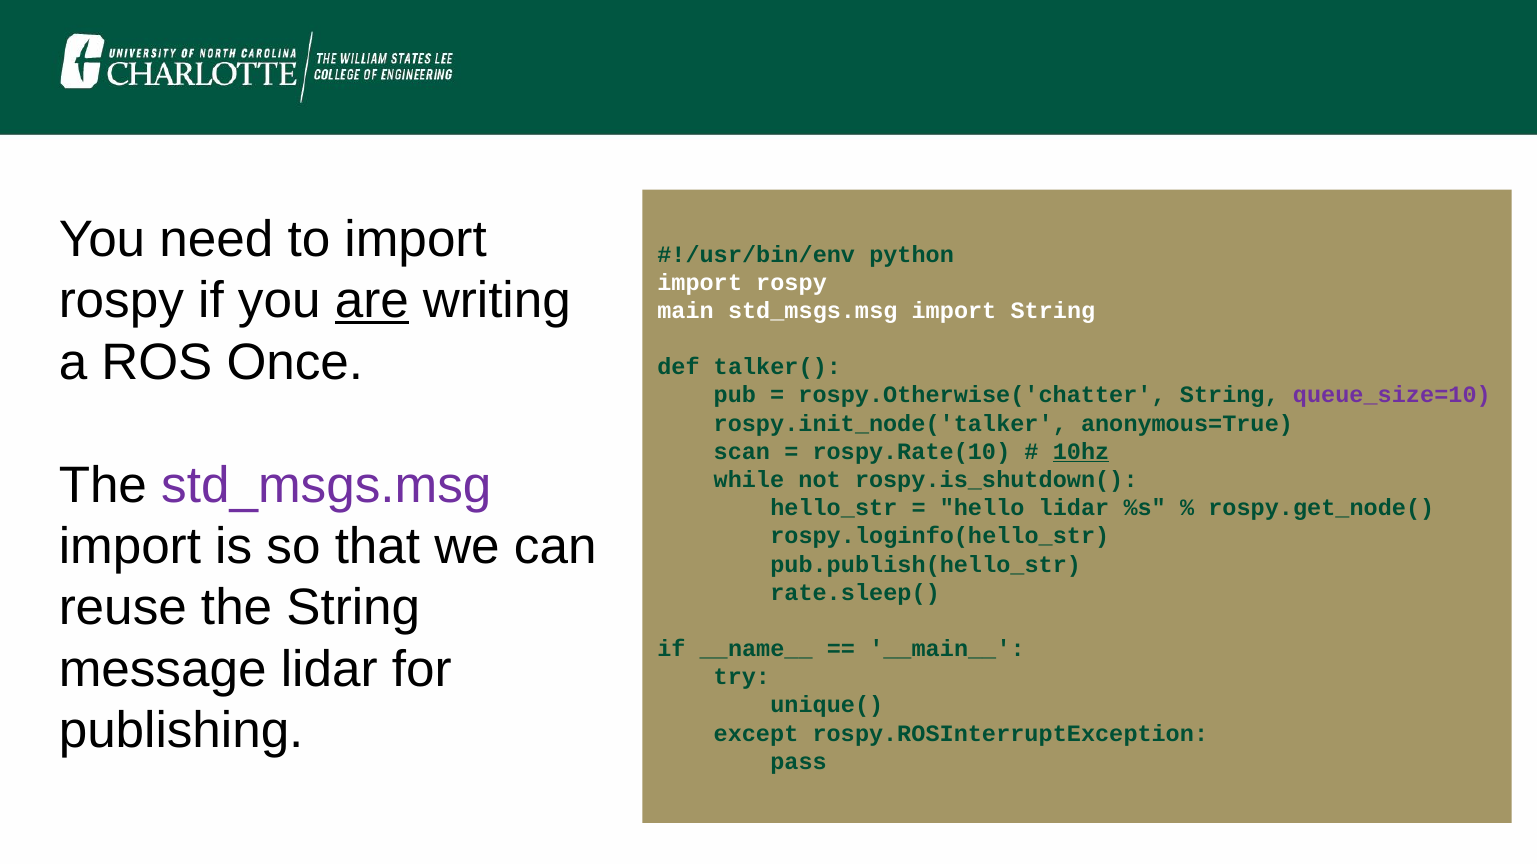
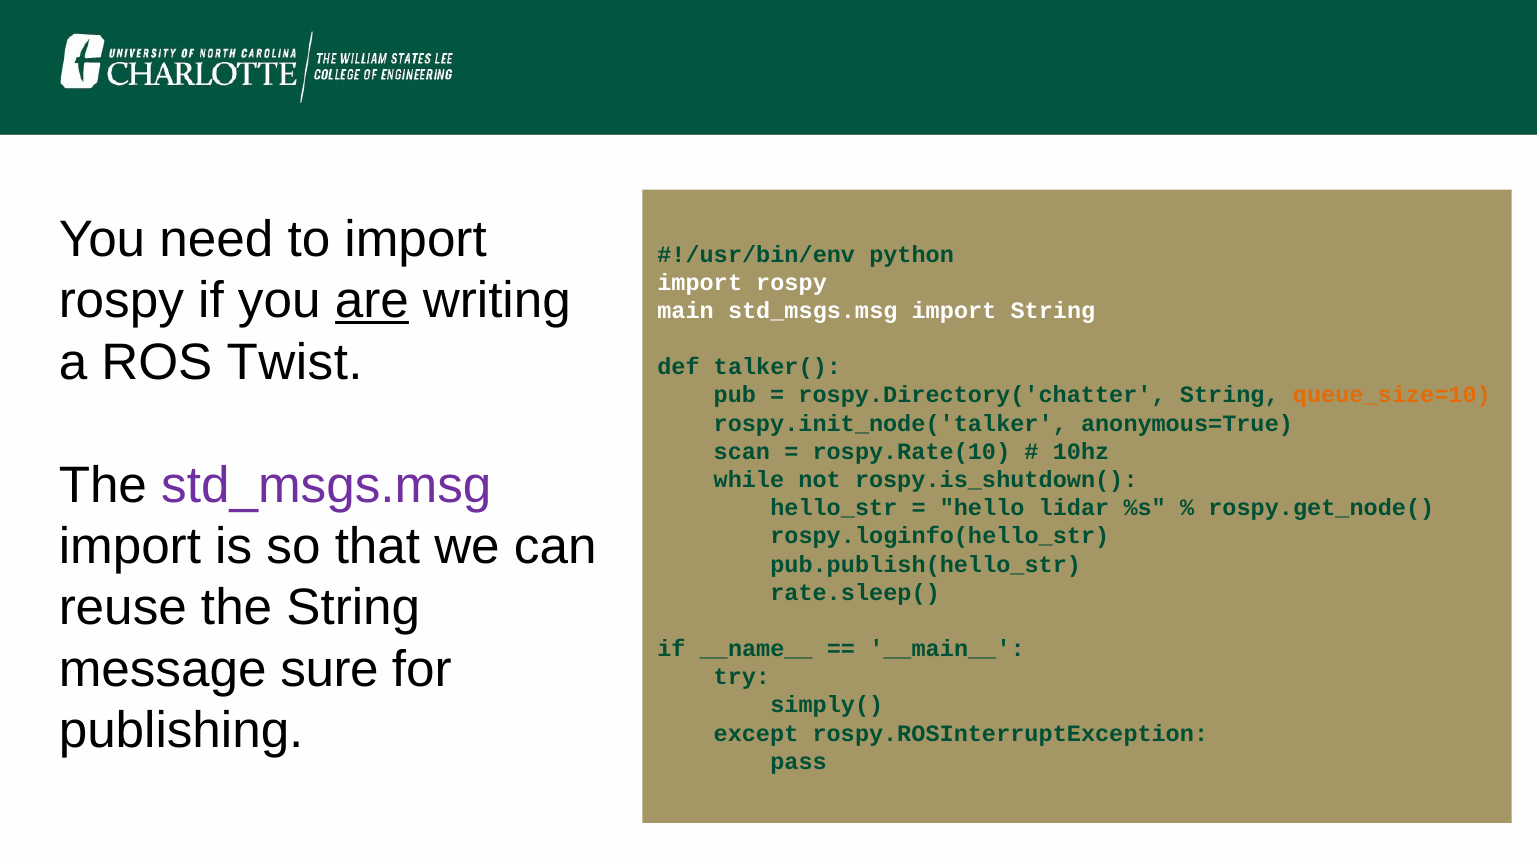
Once: Once -> Twist (295, 362)
rospy.Otherwise('chatter: rospy.Otherwise('chatter -> rospy.Directory('chatter (982, 396)
queue_size=10 colour: purple -> orange (1392, 396)
10hz underline: present -> none (1081, 452)
message lidar: lidar -> sure (329, 670)
unique(: unique( -> simply( (827, 706)
